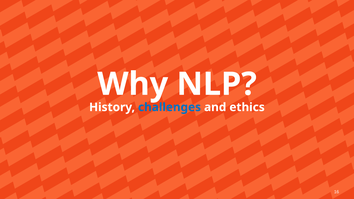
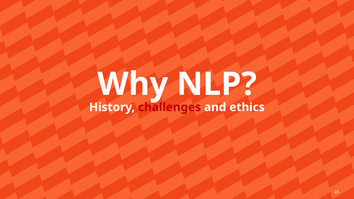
challenges colour: blue -> red (170, 107)
